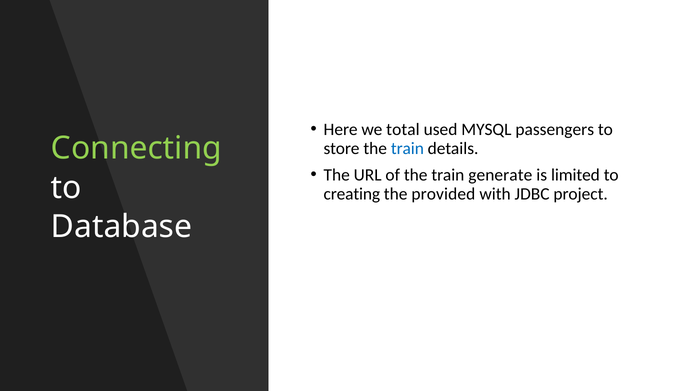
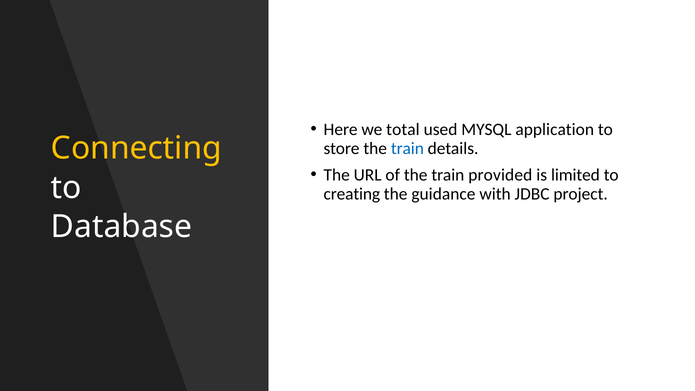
passengers: passengers -> application (555, 129)
Connecting colour: light green -> yellow (136, 148)
generate: generate -> provided (500, 175)
provided: provided -> guidance (443, 194)
